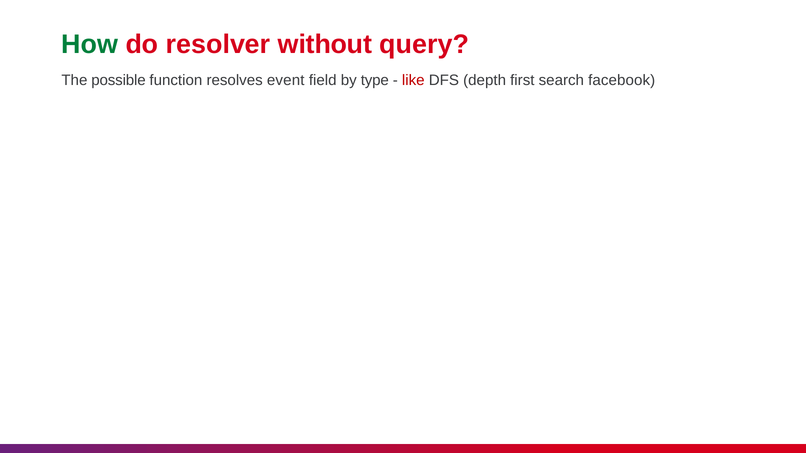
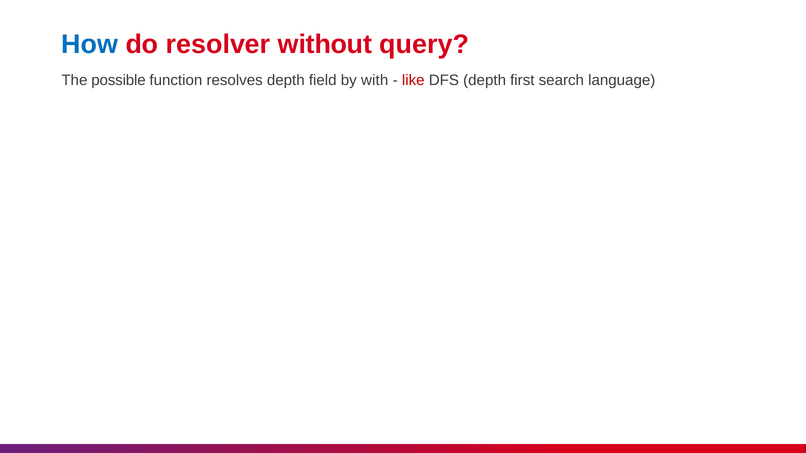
How colour: green -> blue (90, 44)
resolves event: event -> depth (286, 81)
type: type -> with (375, 81)
facebook: facebook -> language (622, 81)
